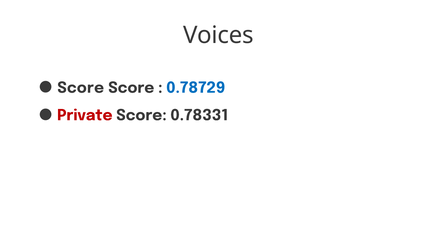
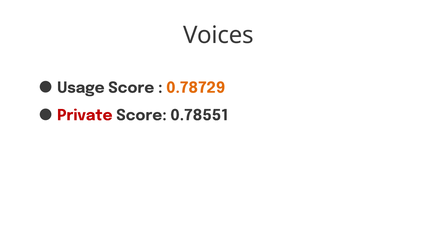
Score: Score -> Usage (81, 88)
0.78729 colour: blue -> orange (196, 88)
0.78331: 0.78331 -> 0.78551 (199, 115)
